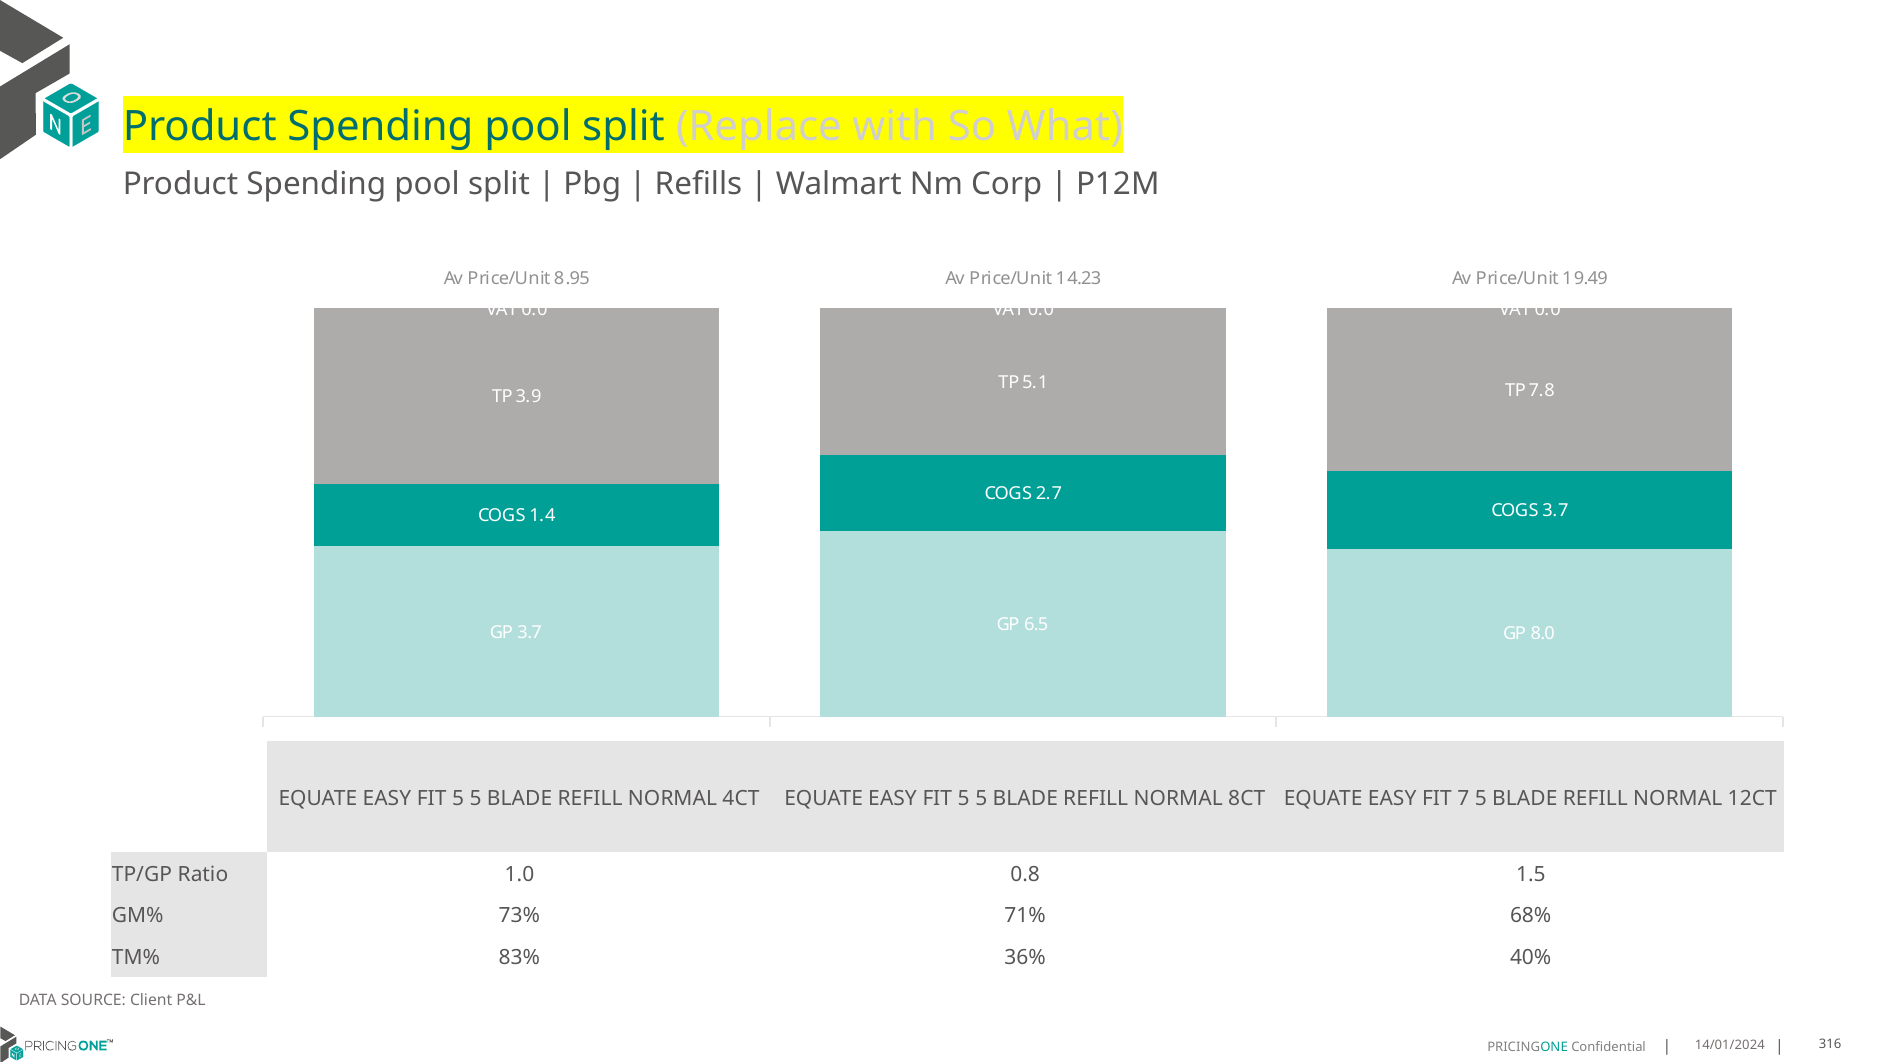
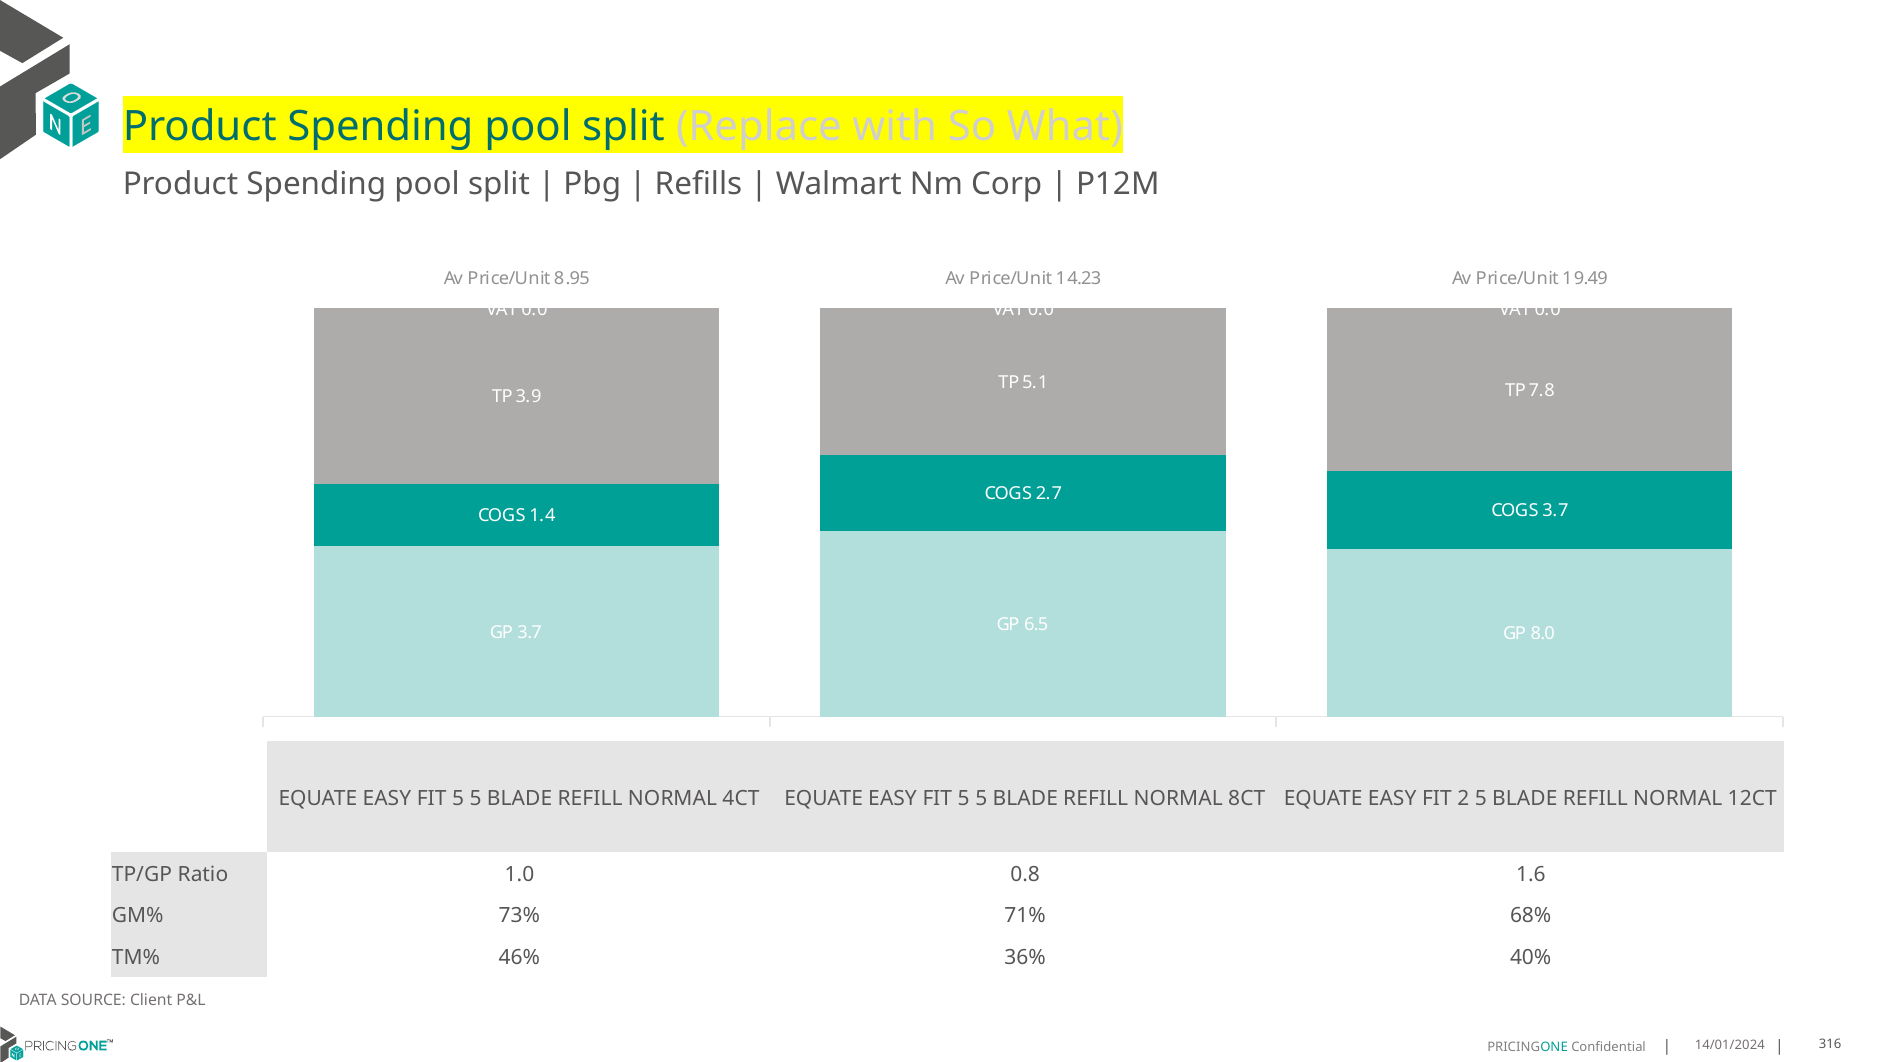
7: 7 -> 2 (1463, 798)
1.5: 1.5 -> 1.6 (1531, 874)
83%: 83% -> 46% (519, 958)
